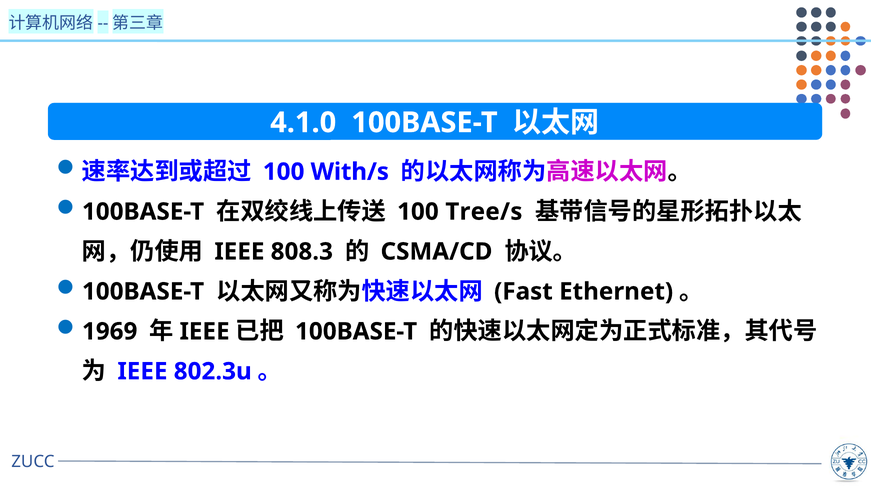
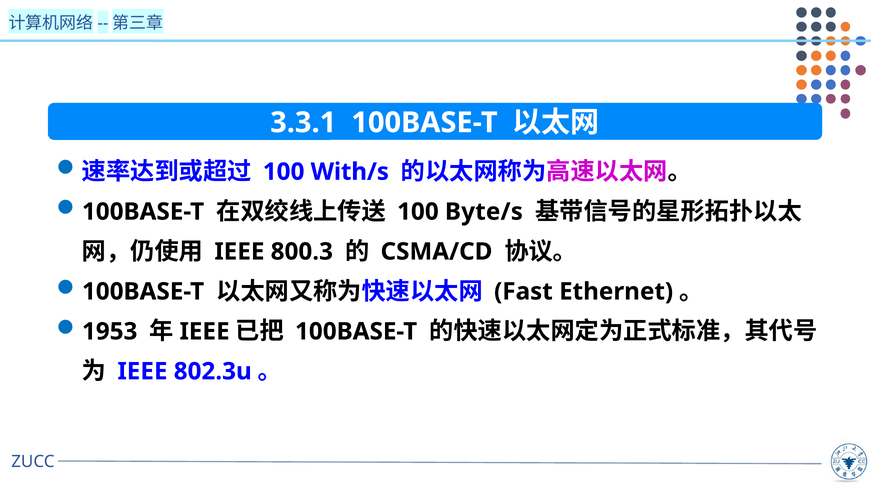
4.1.0: 4.1.0 -> 3.3.1 (303, 123)
Tree/s: Tree/s -> Byte/s (484, 212)
808.3: 808.3 -> 800.3 (302, 252)
1969: 1969 -> 1953 (110, 331)
